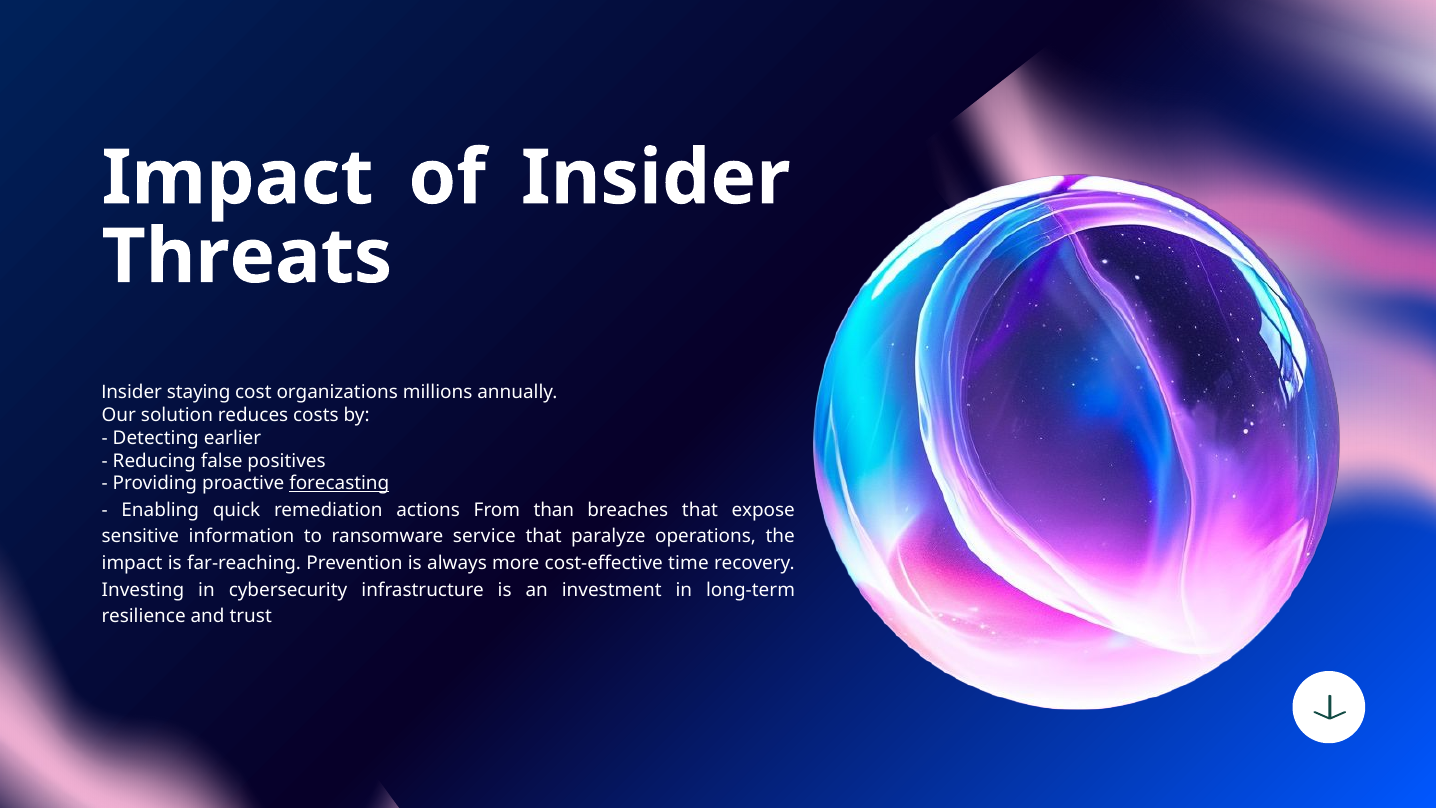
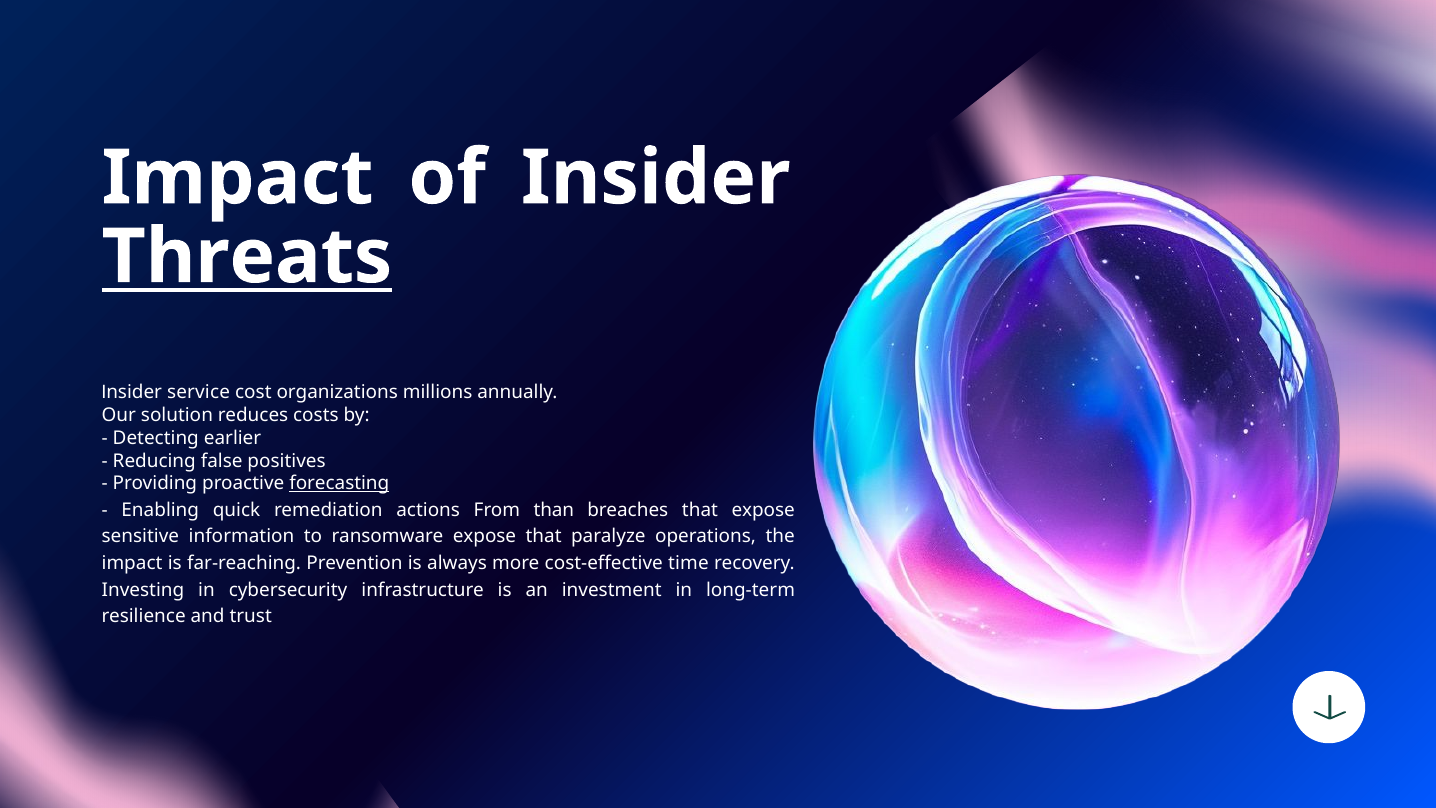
Threats underline: none -> present (247, 257)
staying: staying -> service (199, 393)
ransomware service: service -> expose (484, 537)
